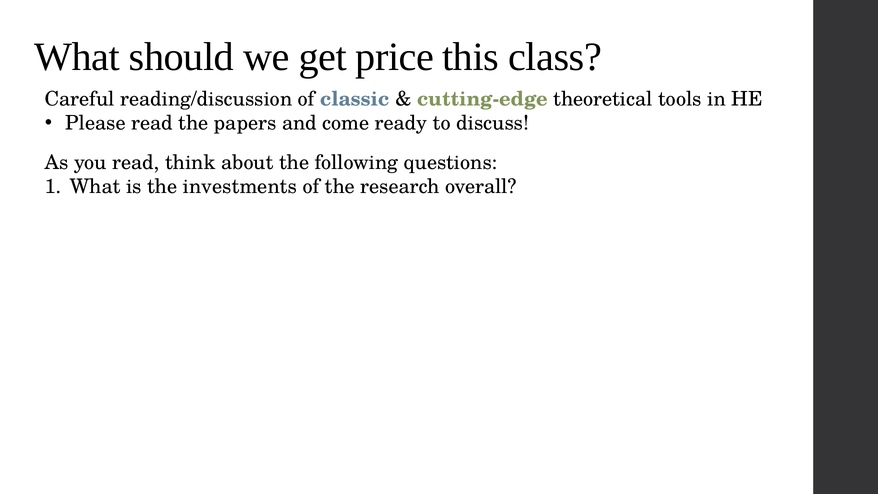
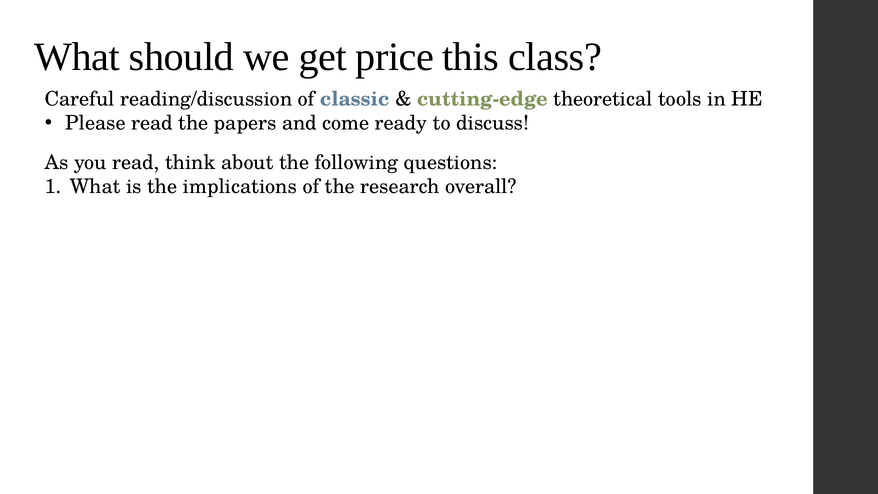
investments: investments -> implications (240, 187)
